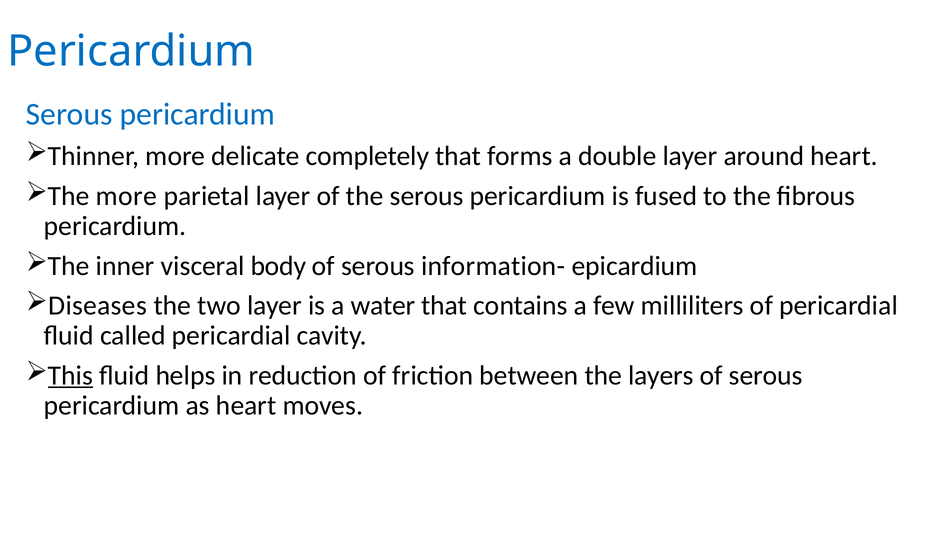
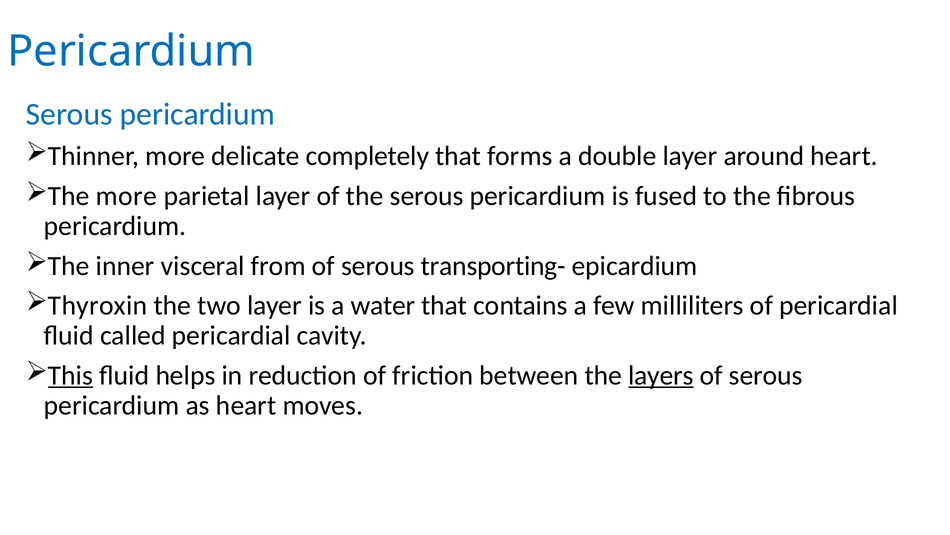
body: body -> from (278, 266)
information-: information- -> transporting- (493, 266)
Diseases: Diseases -> Thyroxin (98, 305)
layers underline: none -> present (661, 375)
